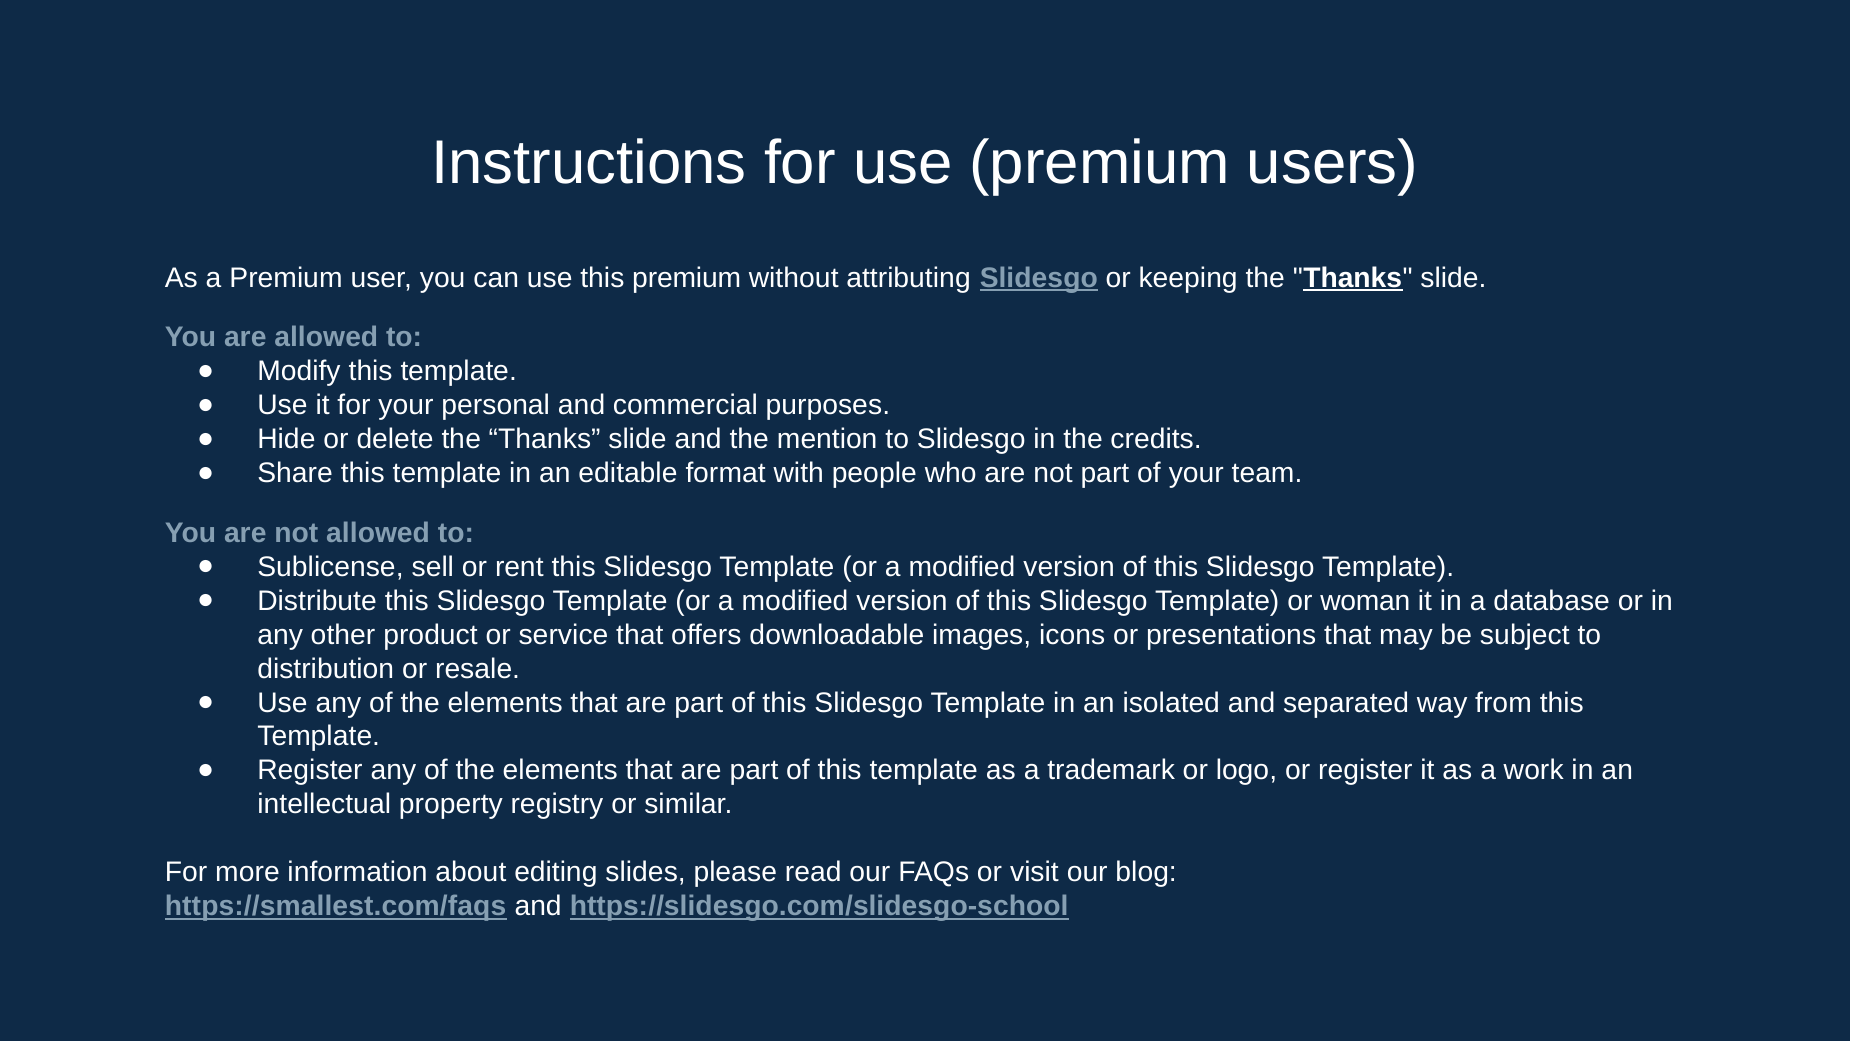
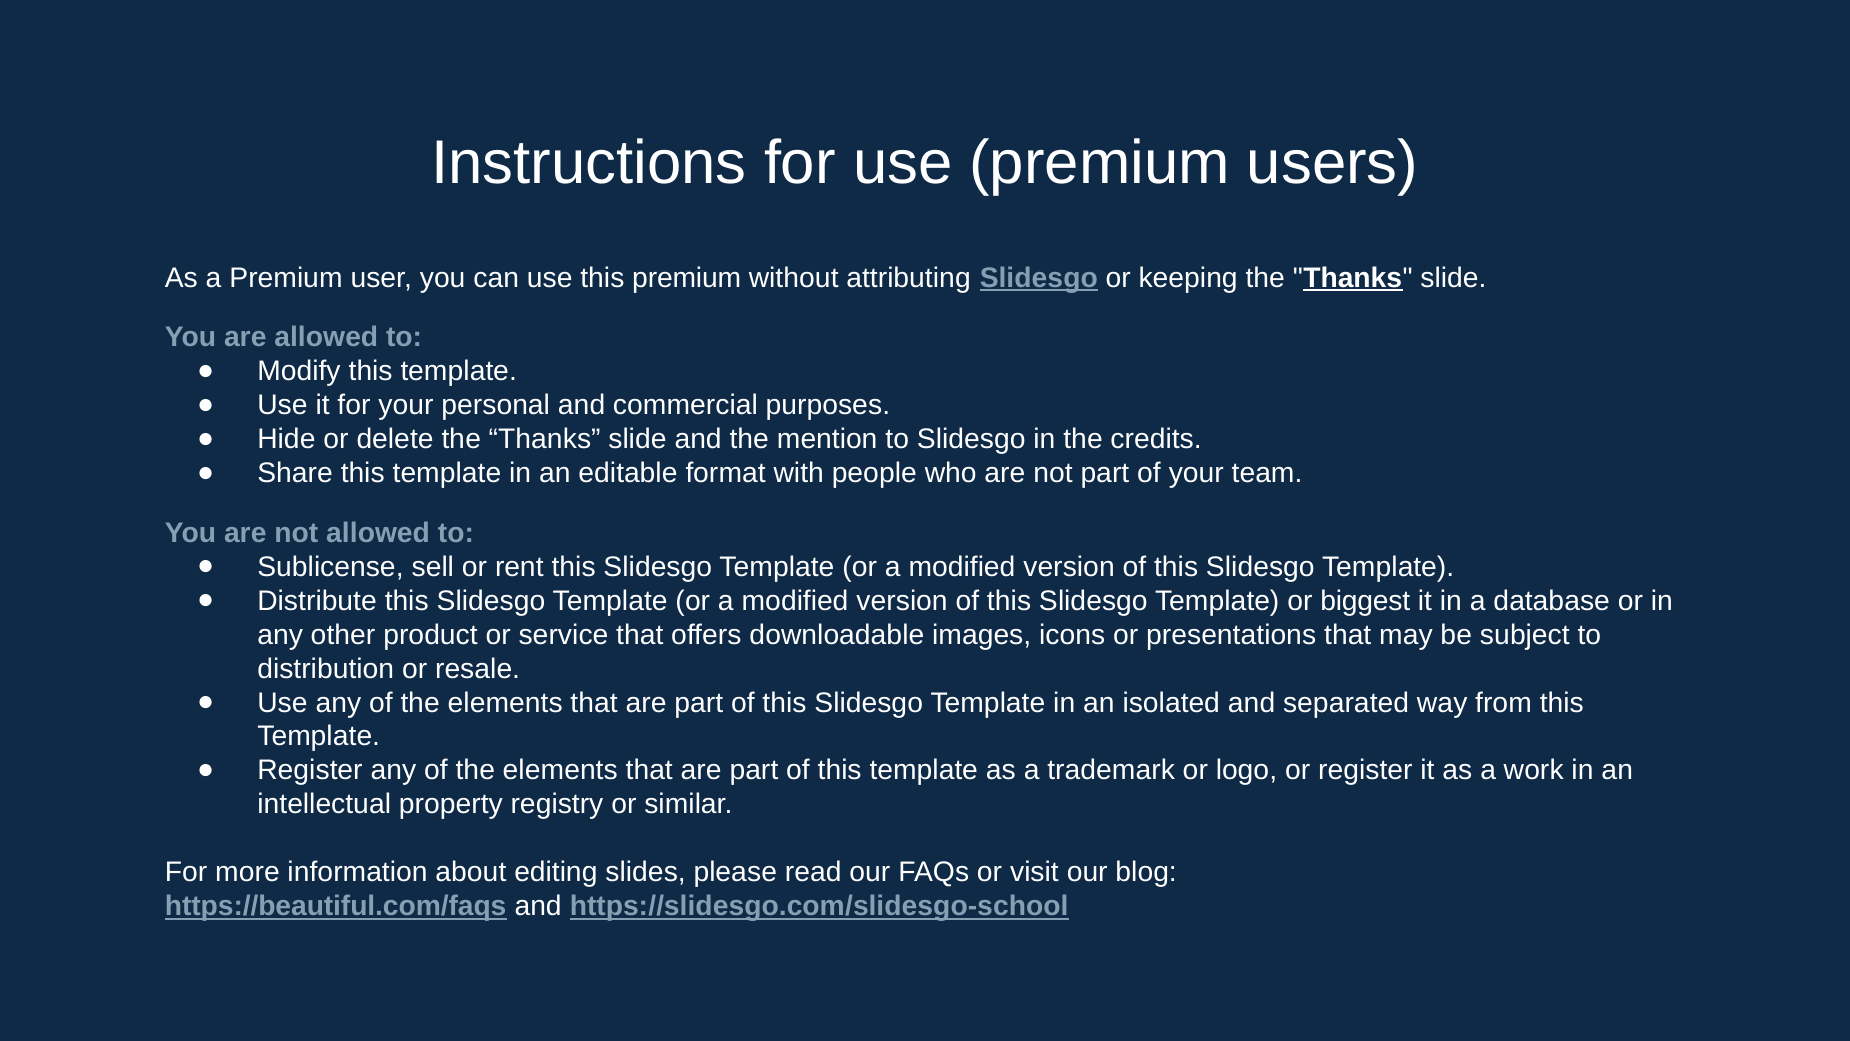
woman: woman -> biggest (1365, 601)
https://smallest.com/faqs: https://smallest.com/faqs -> https://beautiful.com/faqs (336, 906)
